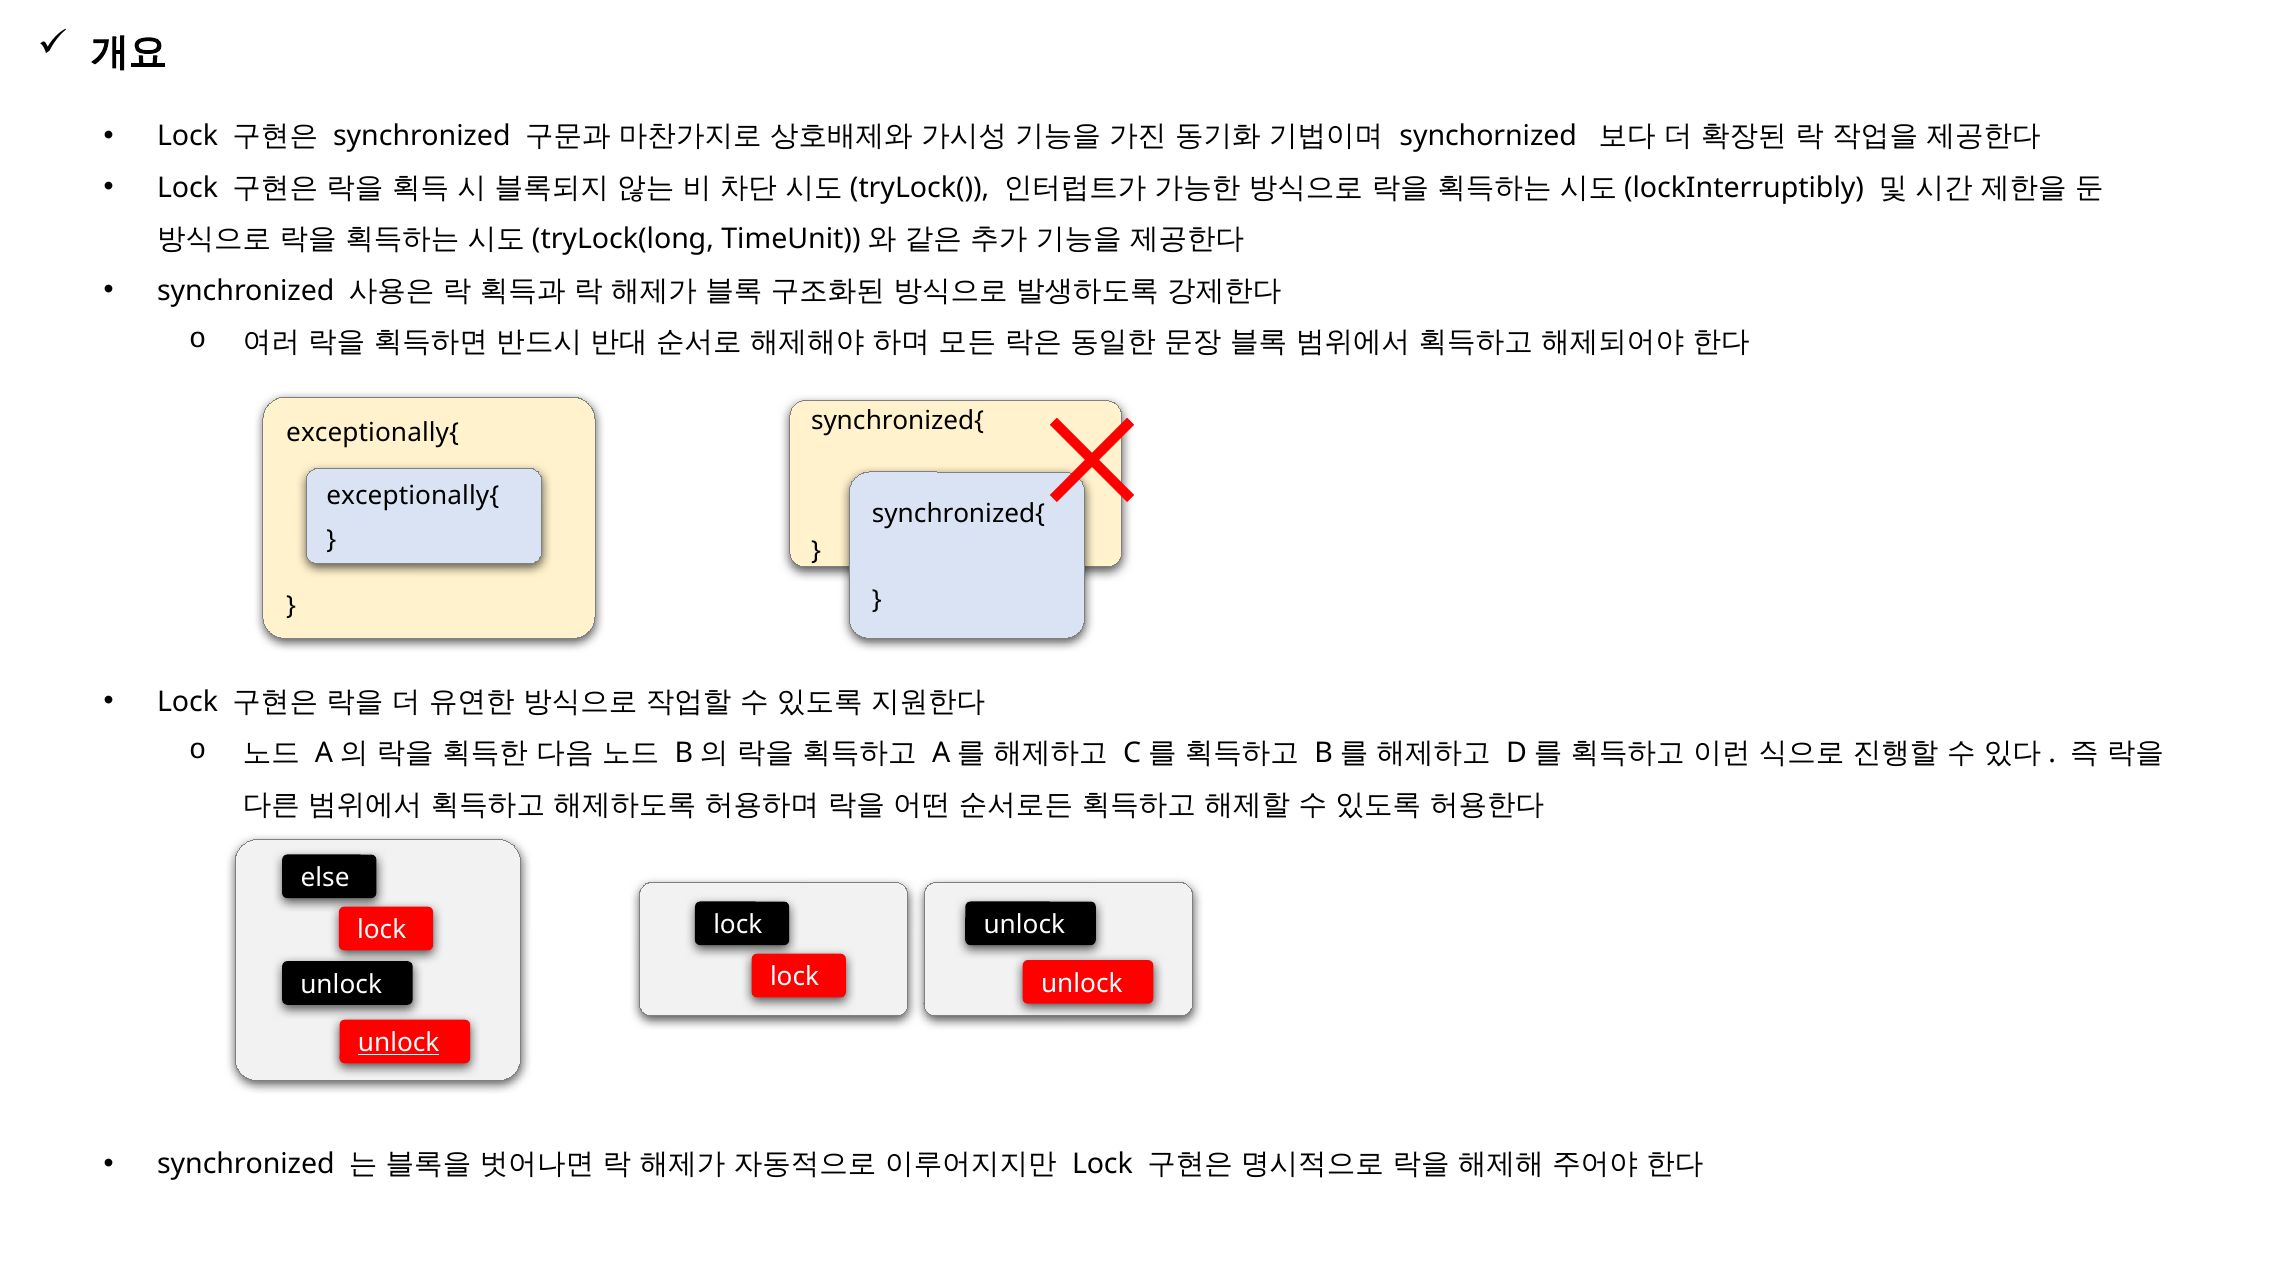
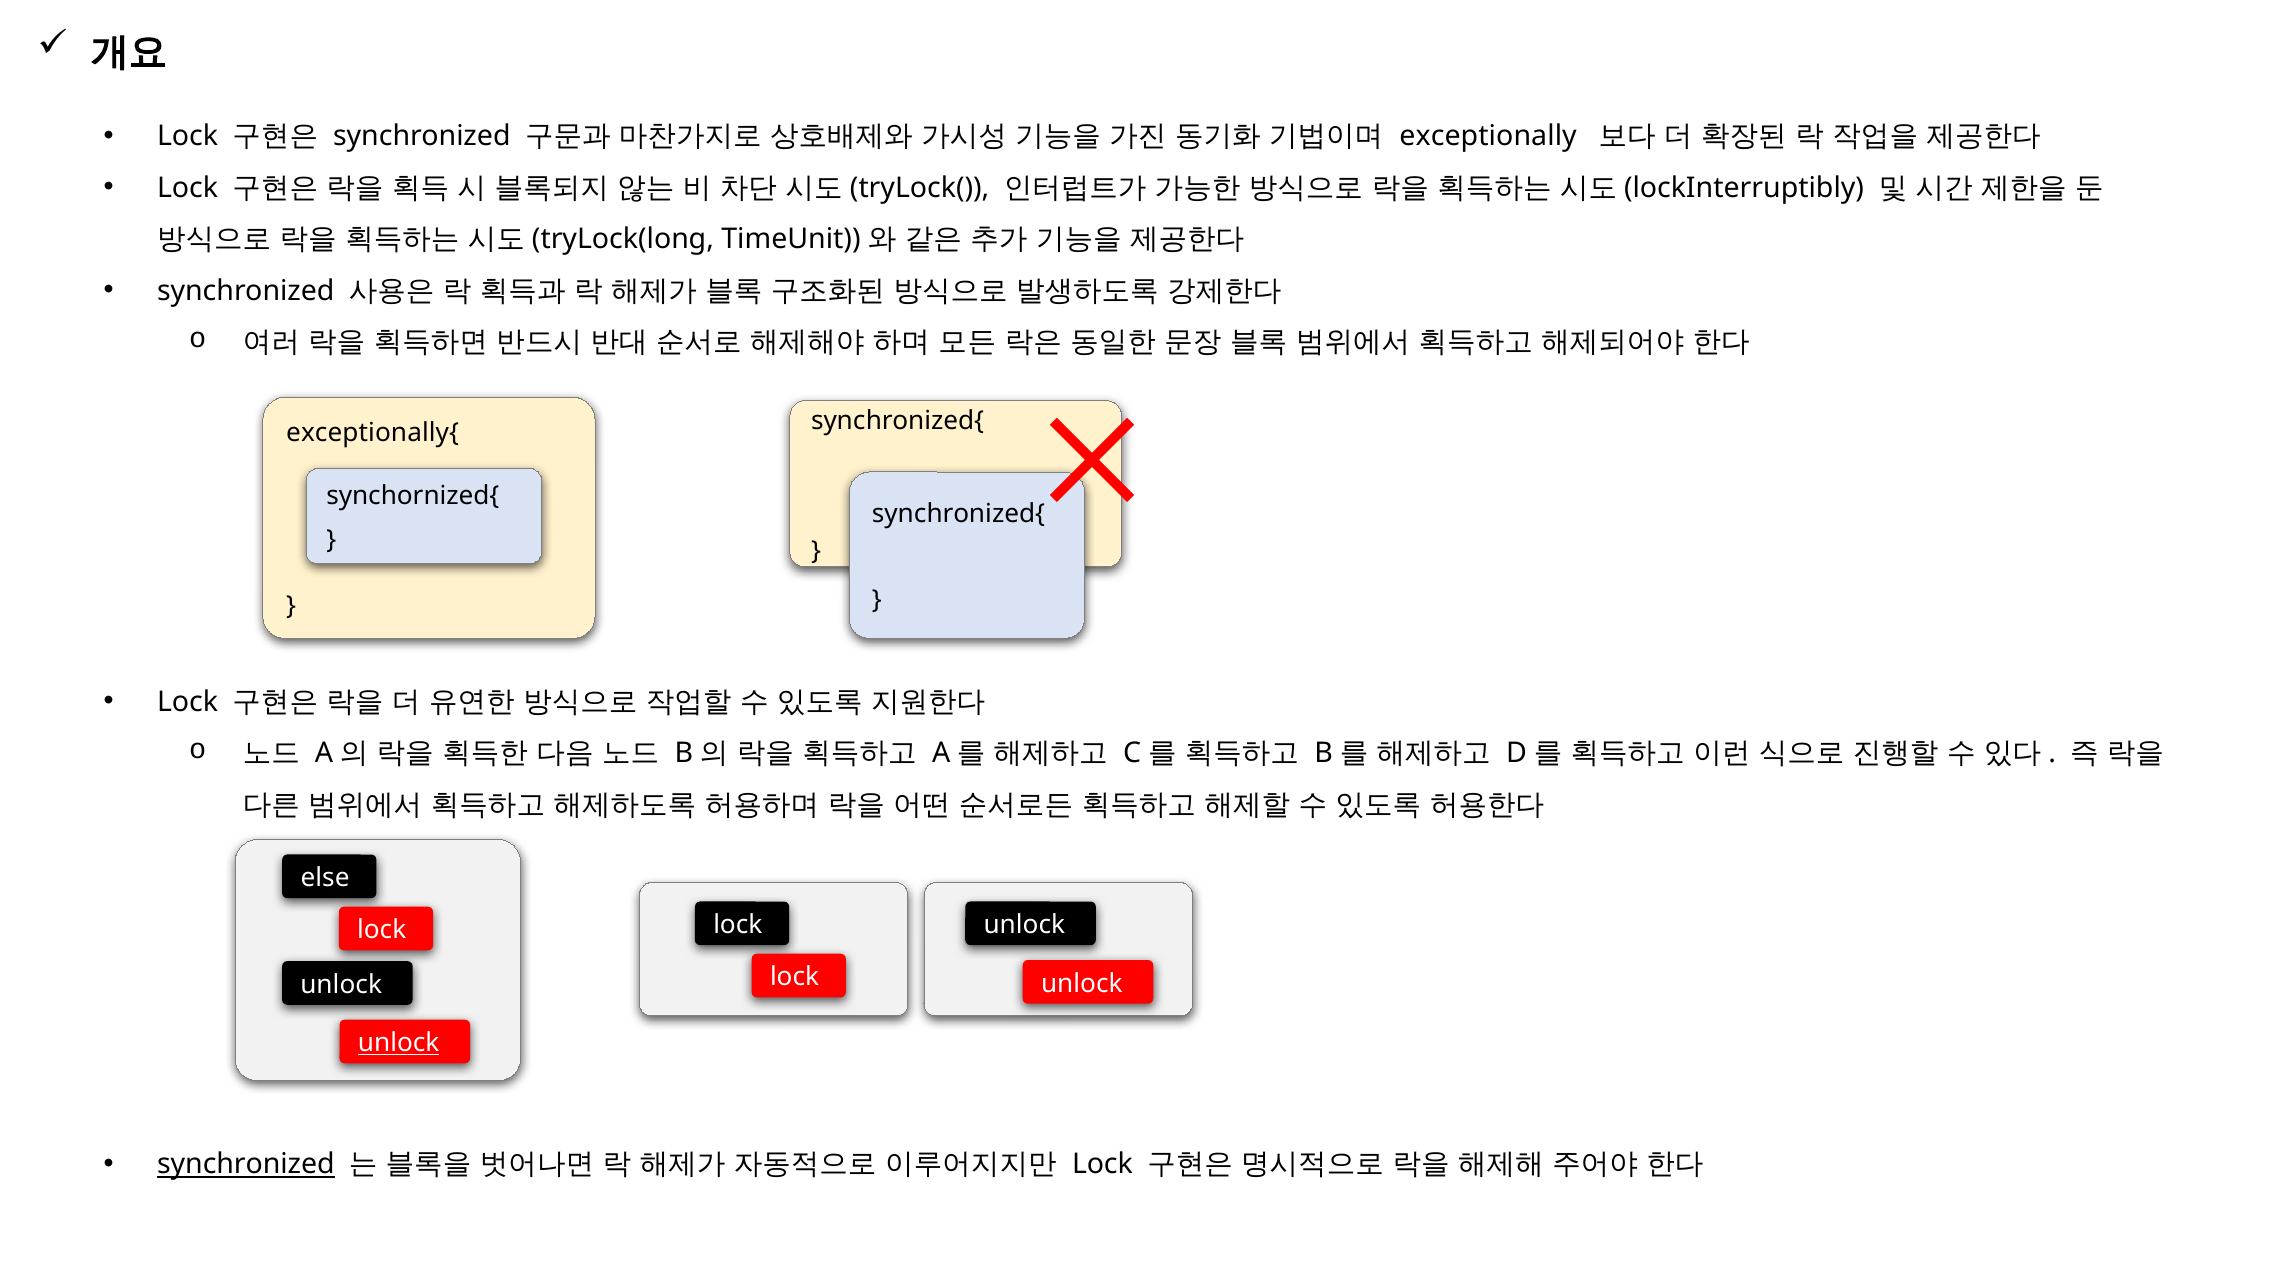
synchornized: synchornized -> exceptionally (1488, 137)
exceptionally{: exceptionally{ -> synchornized{ (413, 496)
synchronized underline: none -> present (246, 1164)
